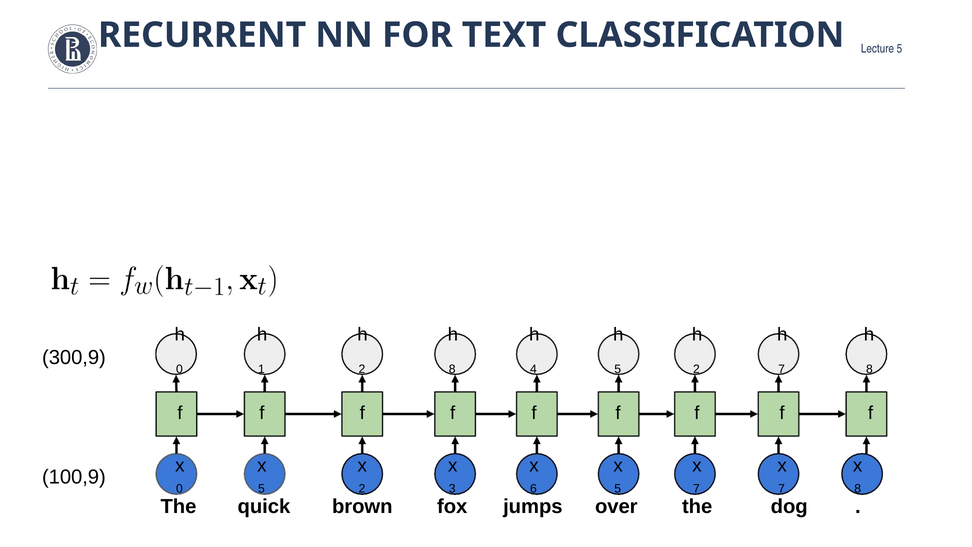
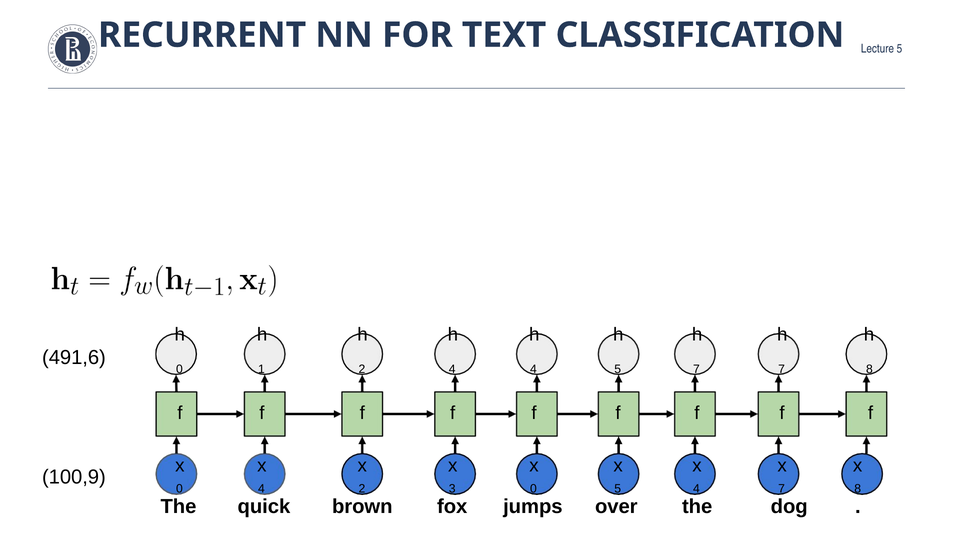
300,9: 300,9 -> 491,6 (74, 357)
2 8: 8 -> 4 (452, 369)
4 5 2: 2 -> 7 (696, 369)
0 5: 5 -> 4 (261, 489)
3 6: 6 -> 0 (533, 489)
5 7: 7 -> 4 (696, 489)
